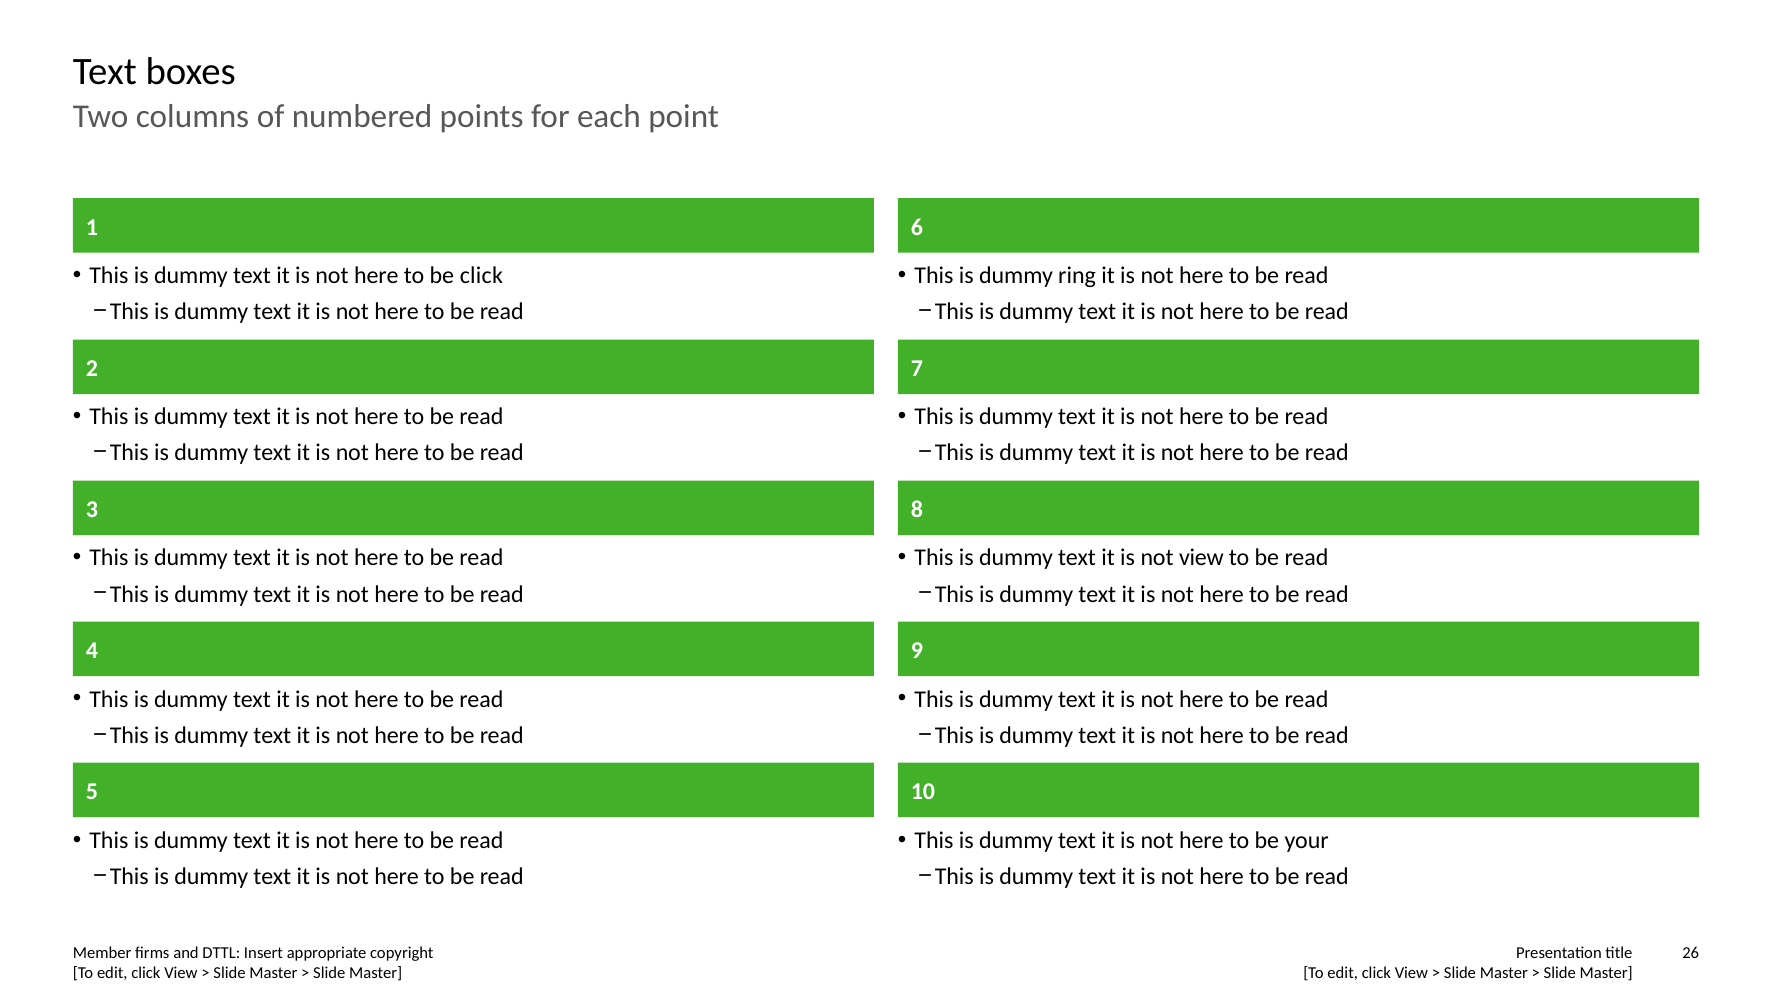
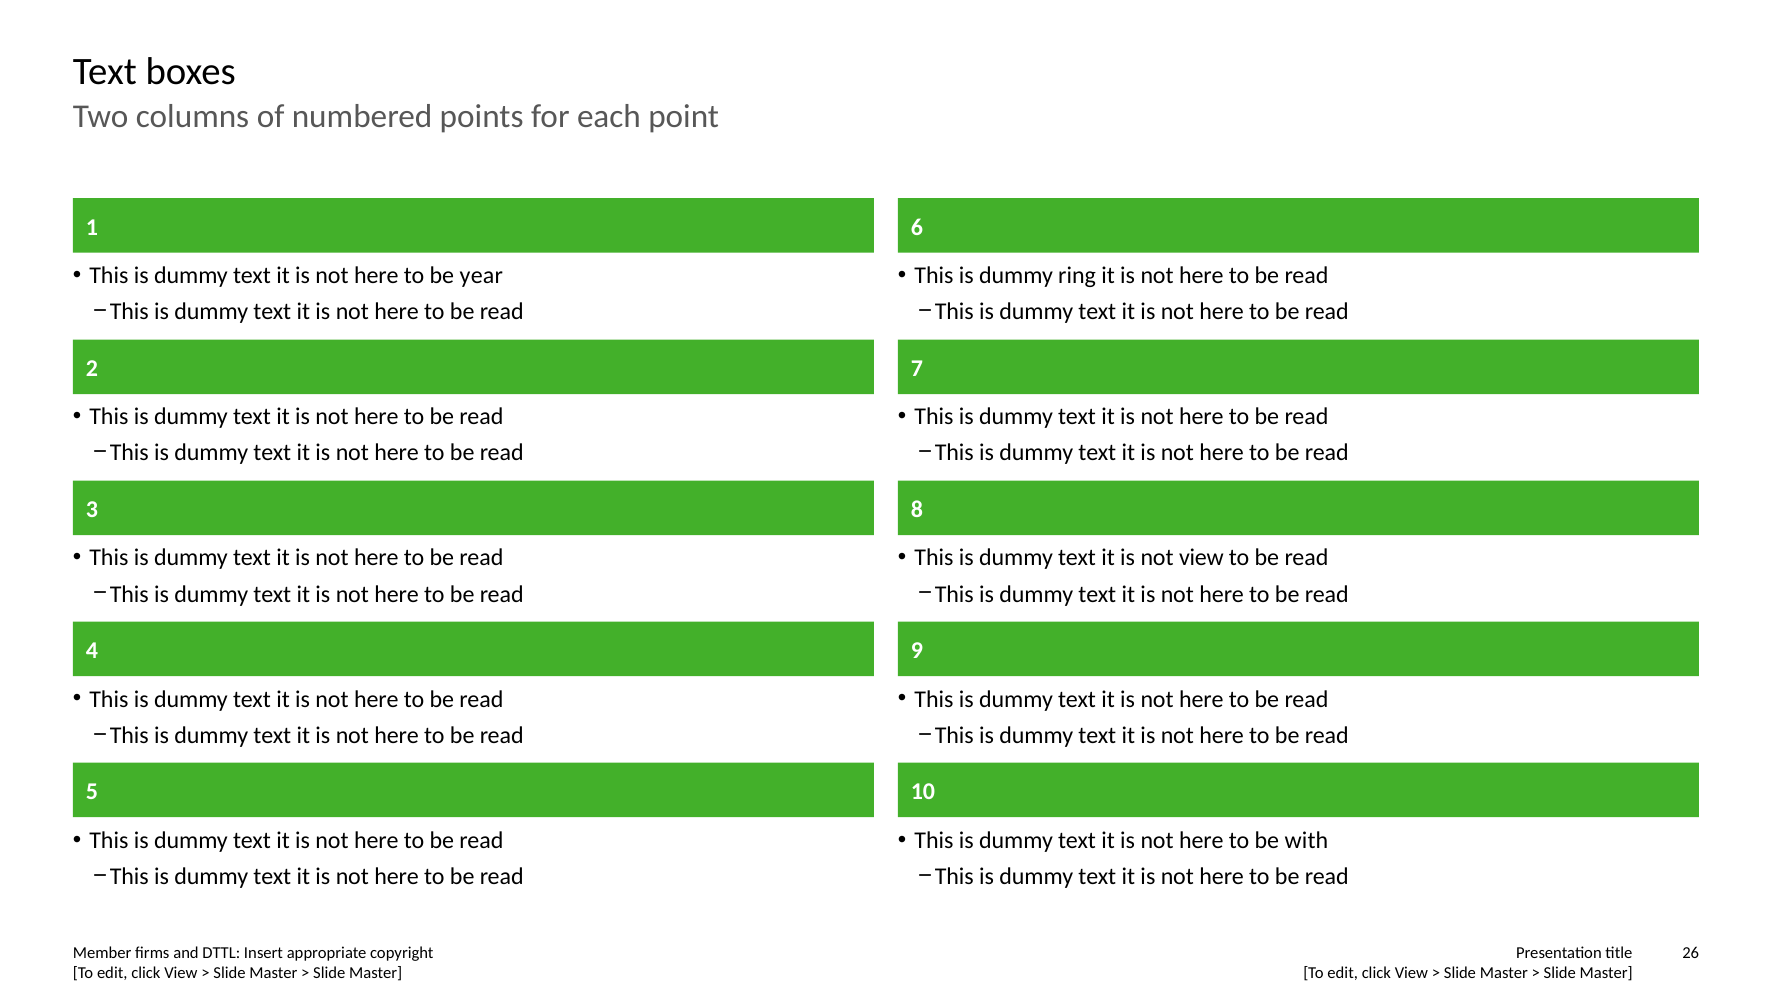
be click: click -> year (481, 275)
your: your -> with (1306, 840)
